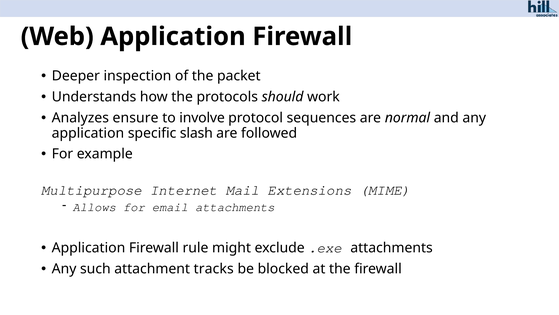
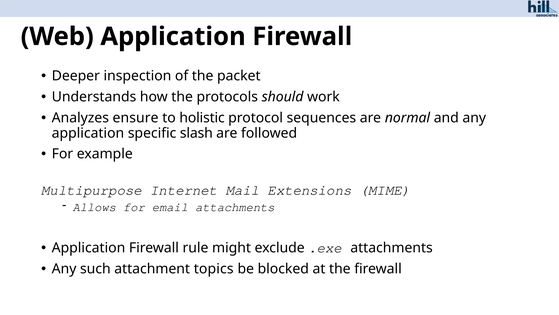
involve: involve -> holistic (202, 118)
tracks: tracks -> topics (214, 268)
